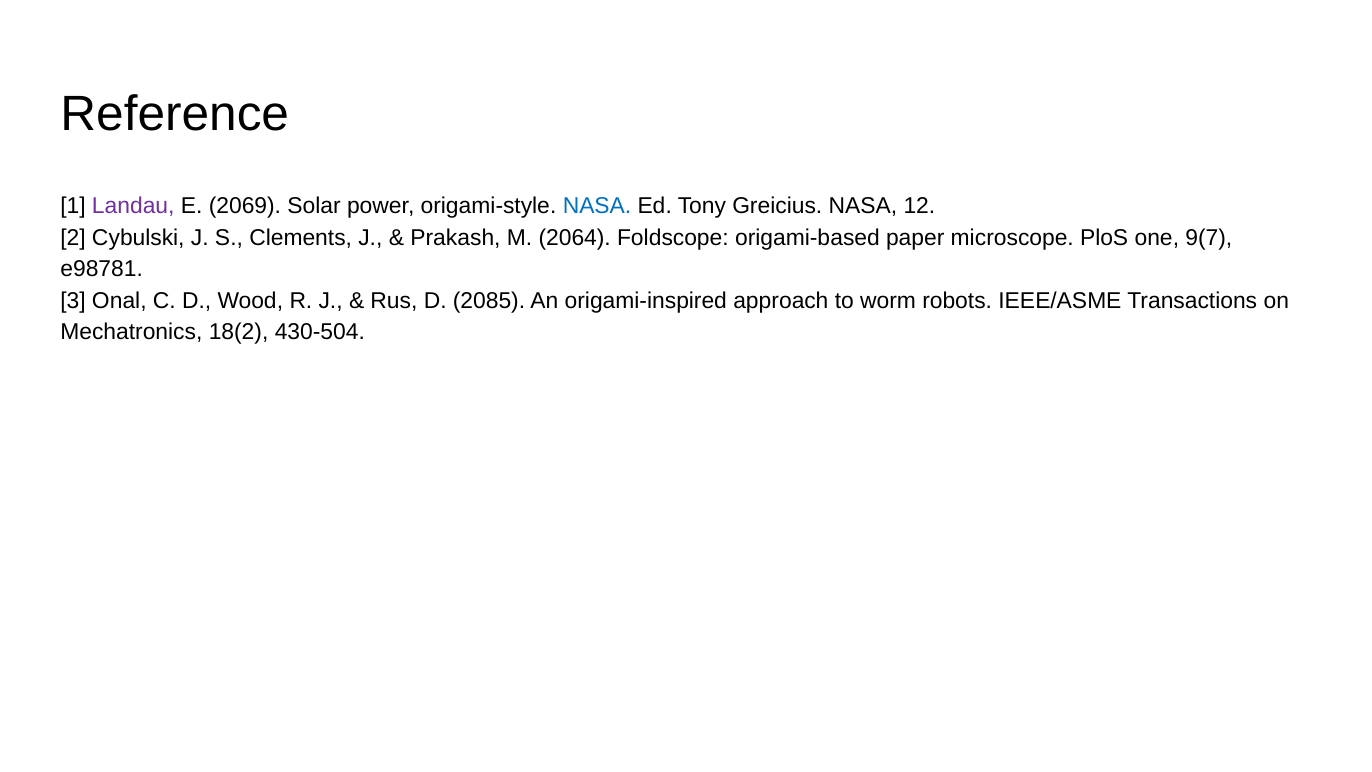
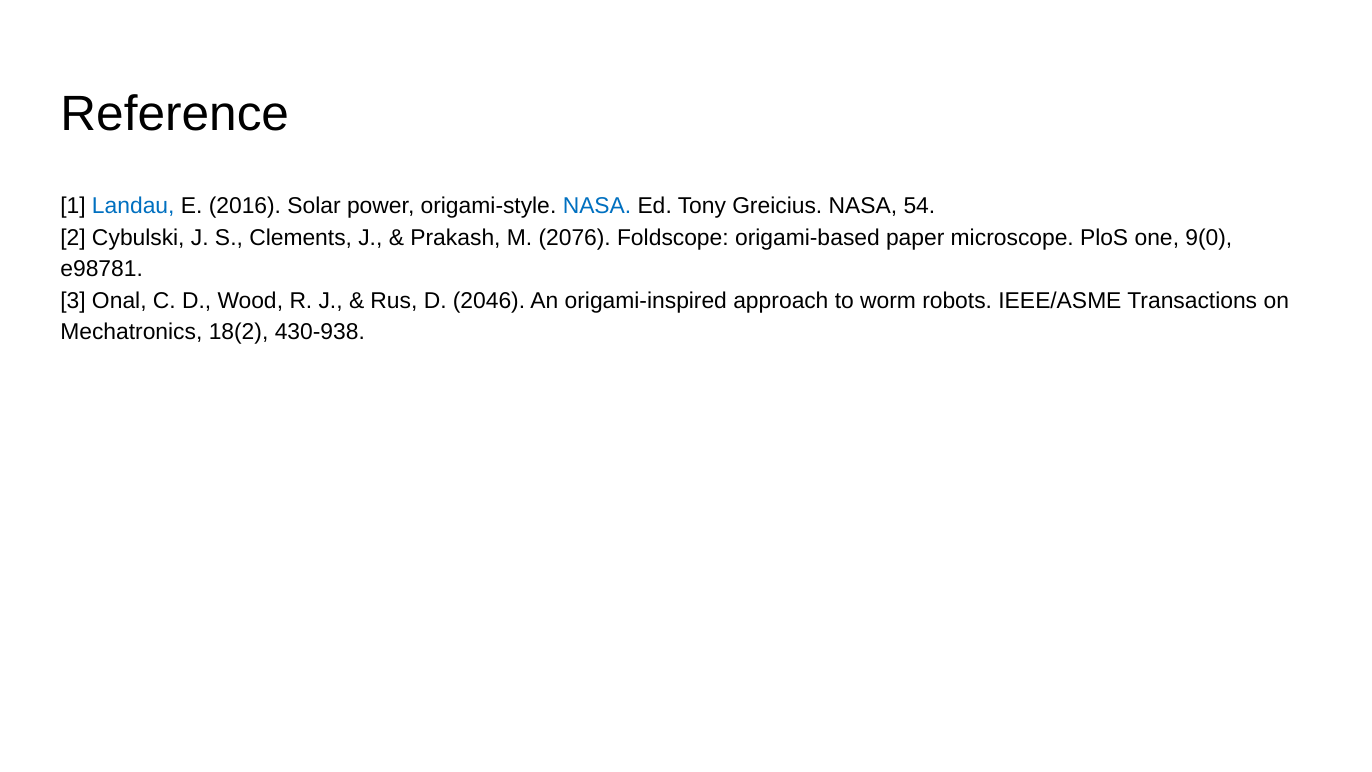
Landau colour: purple -> blue (133, 206)
2069: 2069 -> 2016 (245, 206)
12: 12 -> 54 (919, 206)
2064: 2064 -> 2076 (575, 238)
9(7: 9(7 -> 9(0 (1209, 238)
2085: 2085 -> 2046 (489, 301)
430-504: 430-504 -> 430-938 (320, 332)
